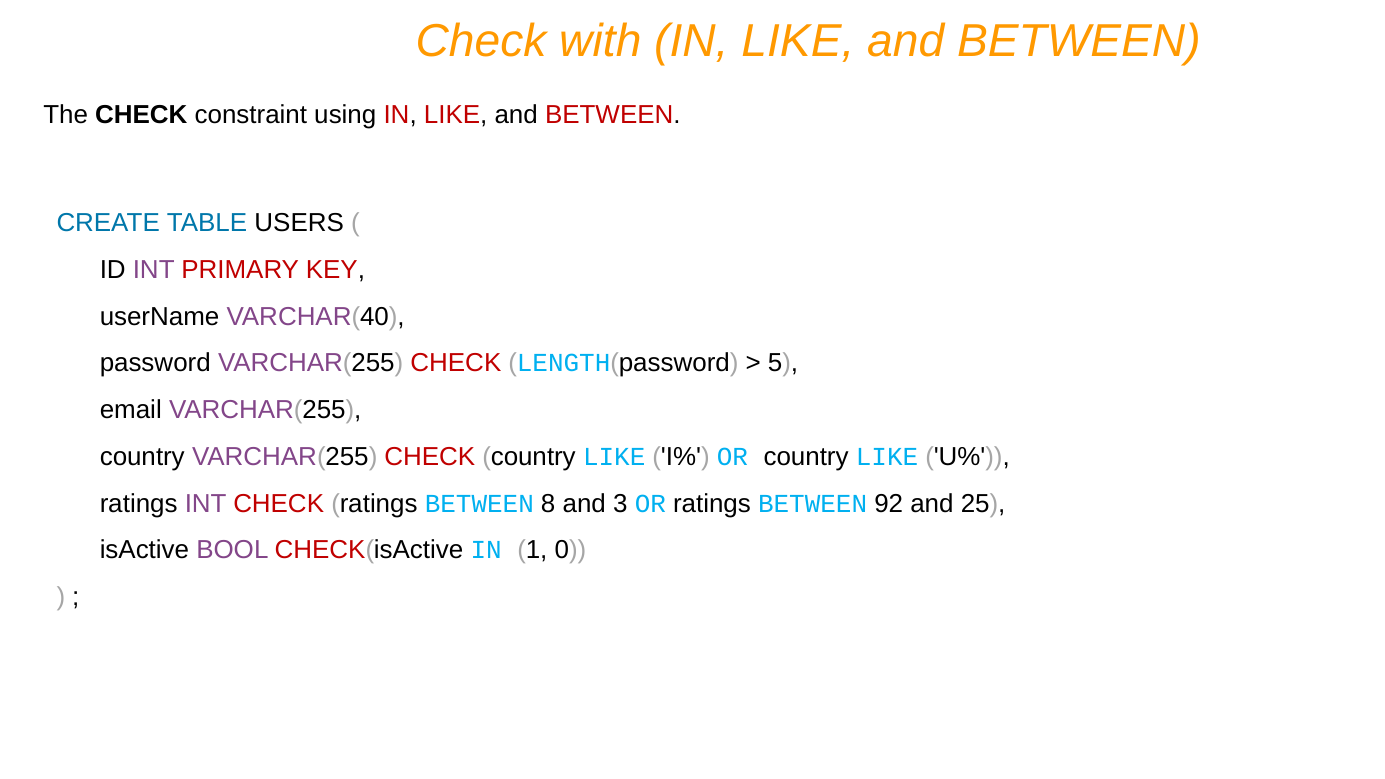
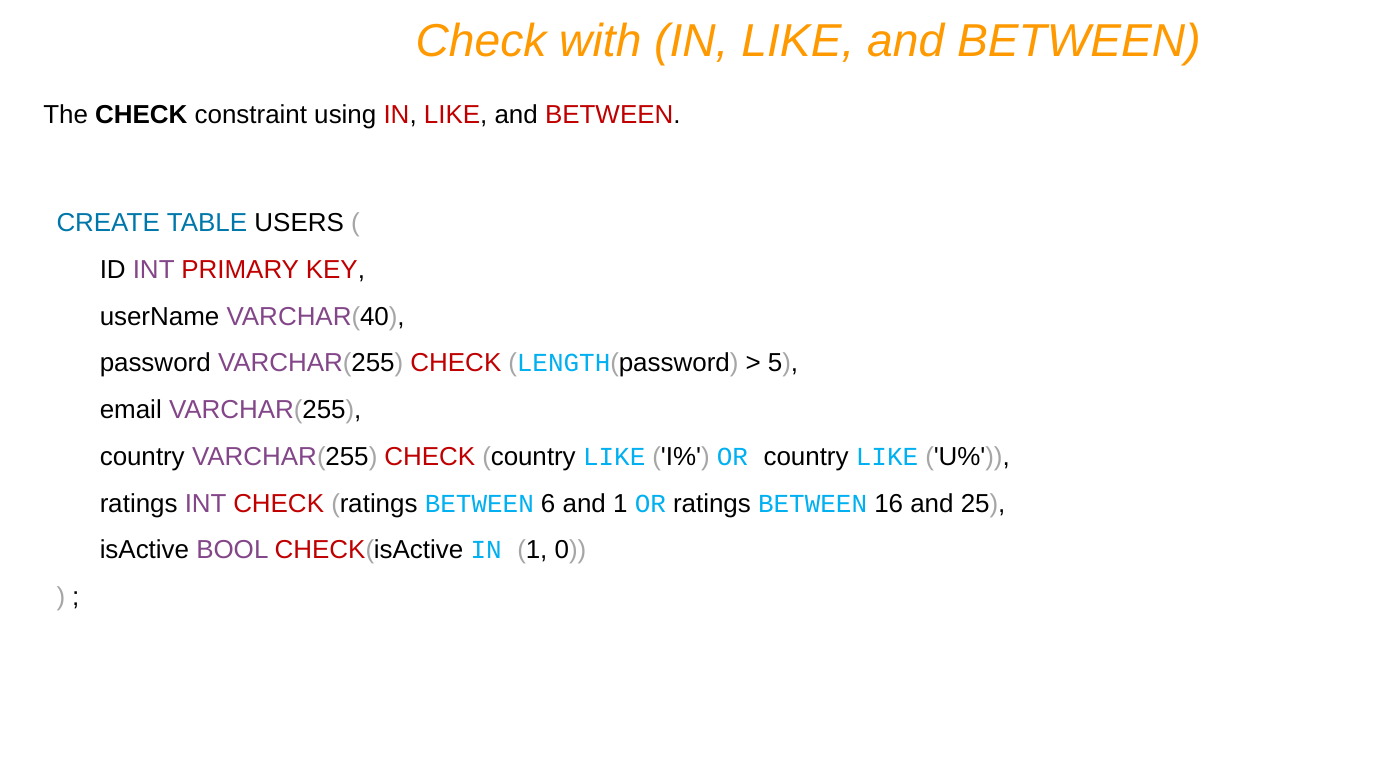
8: 8 -> 6 (548, 504)
and 3: 3 -> 1 (620, 504)
92: 92 -> 16 (889, 504)
